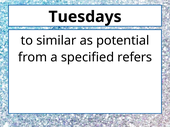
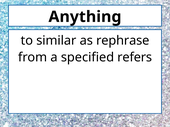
Tuesdays: Tuesdays -> Anything (85, 17)
potential: potential -> rephrase (123, 41)
